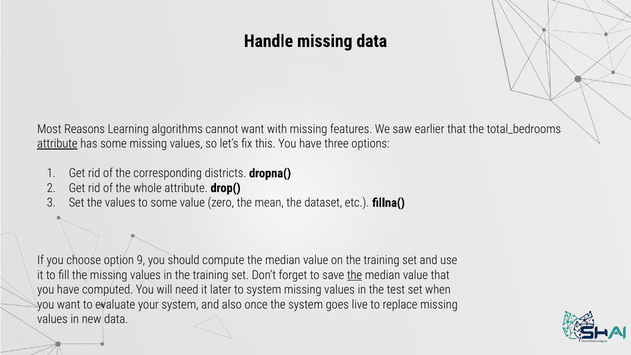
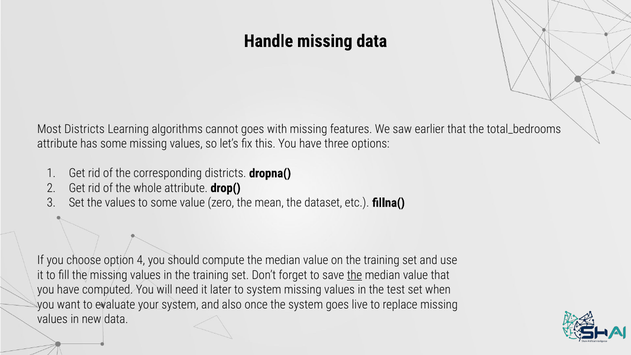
Most Reasons: Reasons -> Districts (84, 129)
cannot want: want -> goes (253, 129)
attribute underline: present -> none (57, 144)
9: 9 -> 4 (141, 260)
